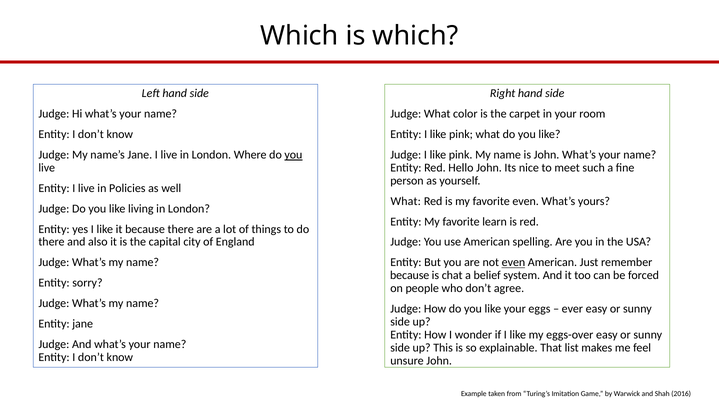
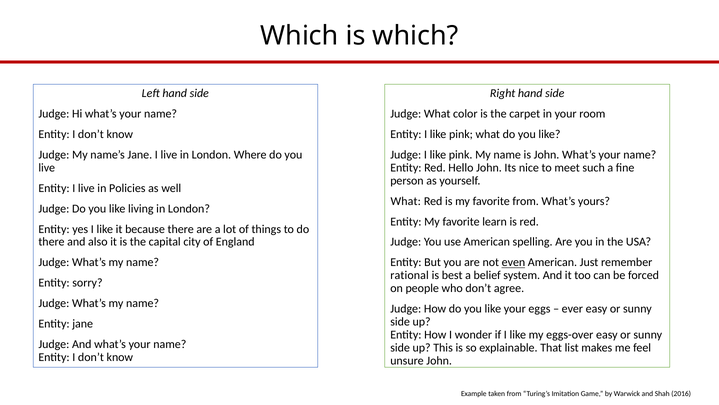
you underline: present -> none (293, 155)
favorite even: even -> from (526, 201)
because: because -> rational (410, 275)
chat: chat -> best (452, 275)
